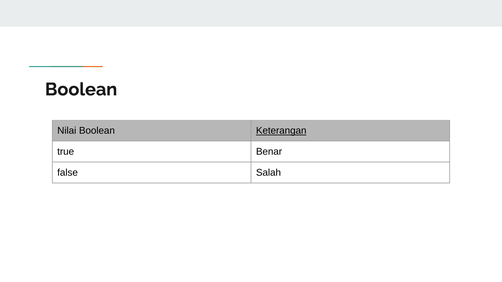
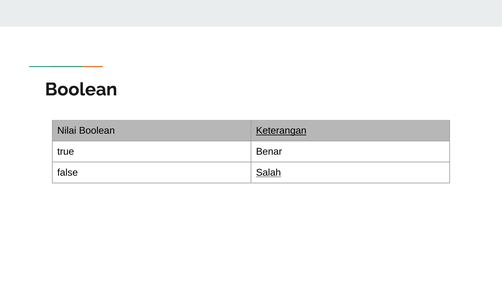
Salah underline: none -> present (268, 173)
